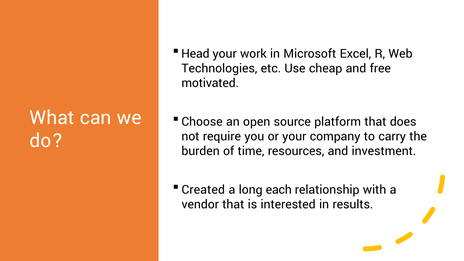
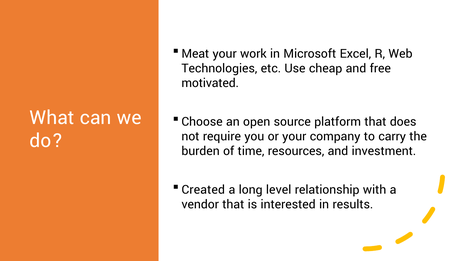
Head: Head -> Meat (195, 53)
each: each -> level (279, 189)
